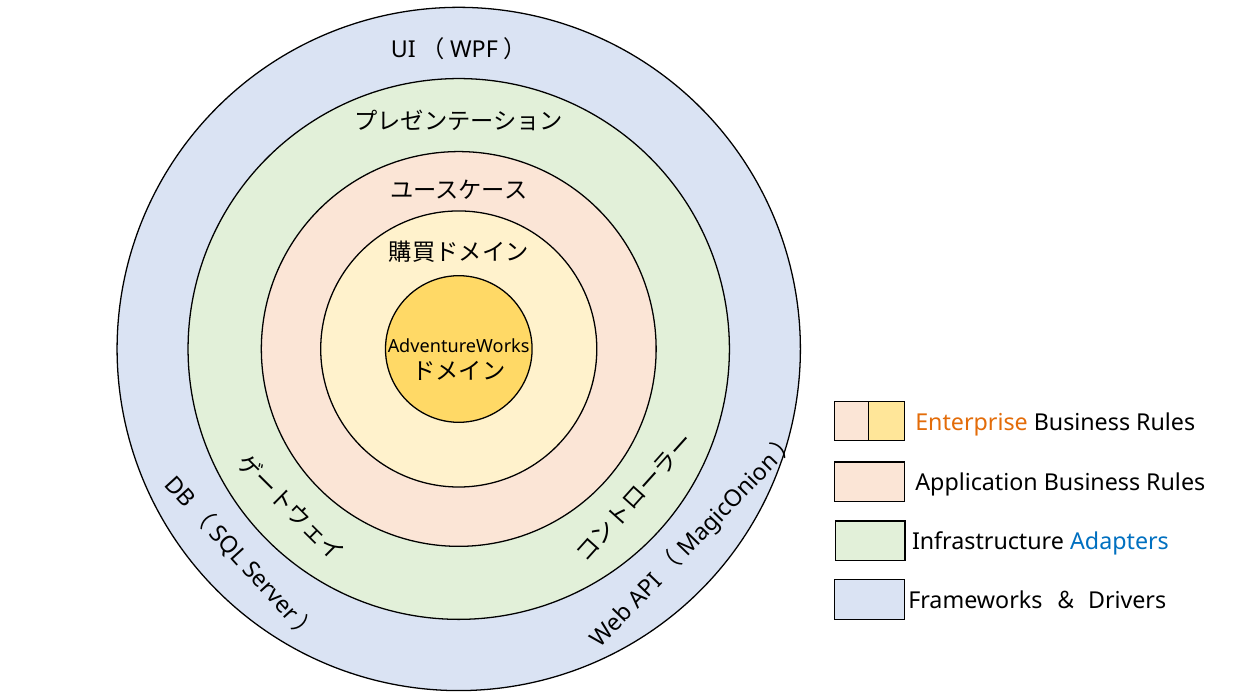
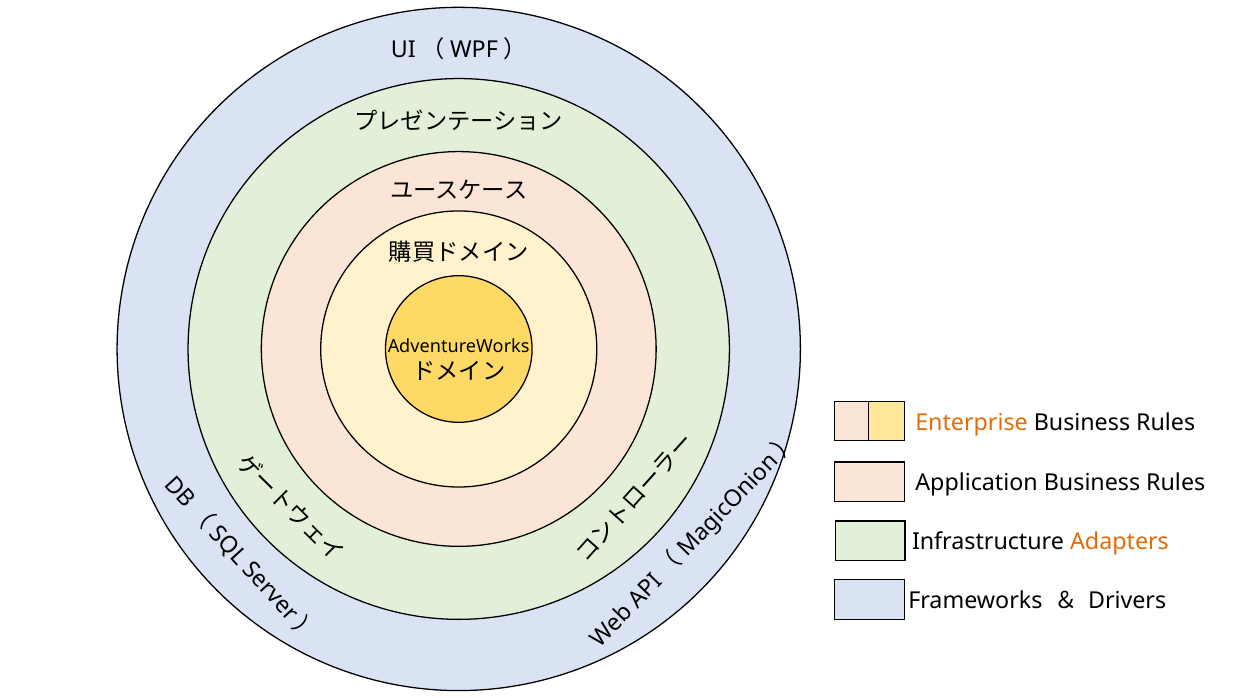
Adapters colour: blue -> orange (1119, 542)
